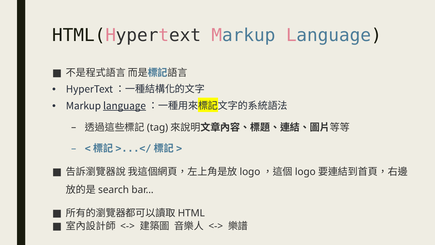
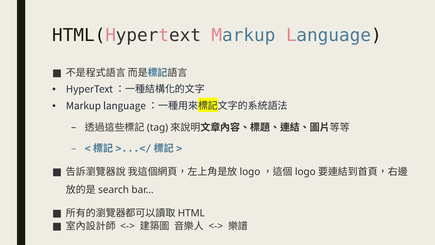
language underline: present -> none (125, 106)
